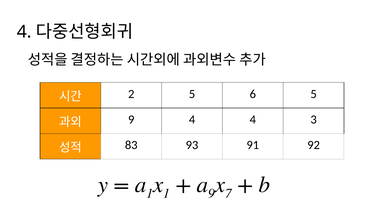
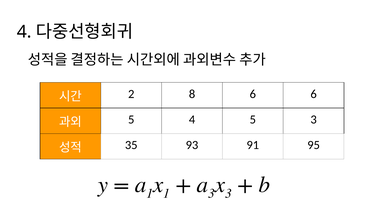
2 5: 5 -> 8 (192, 94)
6 5: 5 -> 6 (314, 94)
9: 9 -> 5 (131, 120)
4 4: 4 -> 5 (253, 120)
83: 83 -> 35 (131, 145)
92: 92 -> 95 (314, 145)
9: 9 -> 3 (212, 193)
7: 7 -> 3 (228, 193)
